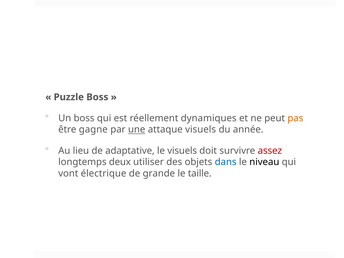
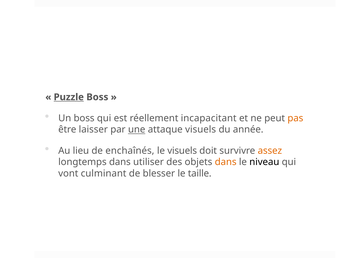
Puzzle underline: none -> present (69, 97)
dynamiques: dynamiques -> incapacitant (209, 118)
gagne: gagne -> laisser (93, 130)
adaptative: adaptative -> enchaînés (130, 151)
assez colour: red -> orange (270, 151)
longtemps deux: deux -> dans (120, 162)
dans colour: blue -> orange (226, 162)
électrique: électrique -> culminant (104, 174)
grande: grande -> blesser (159, 174)
